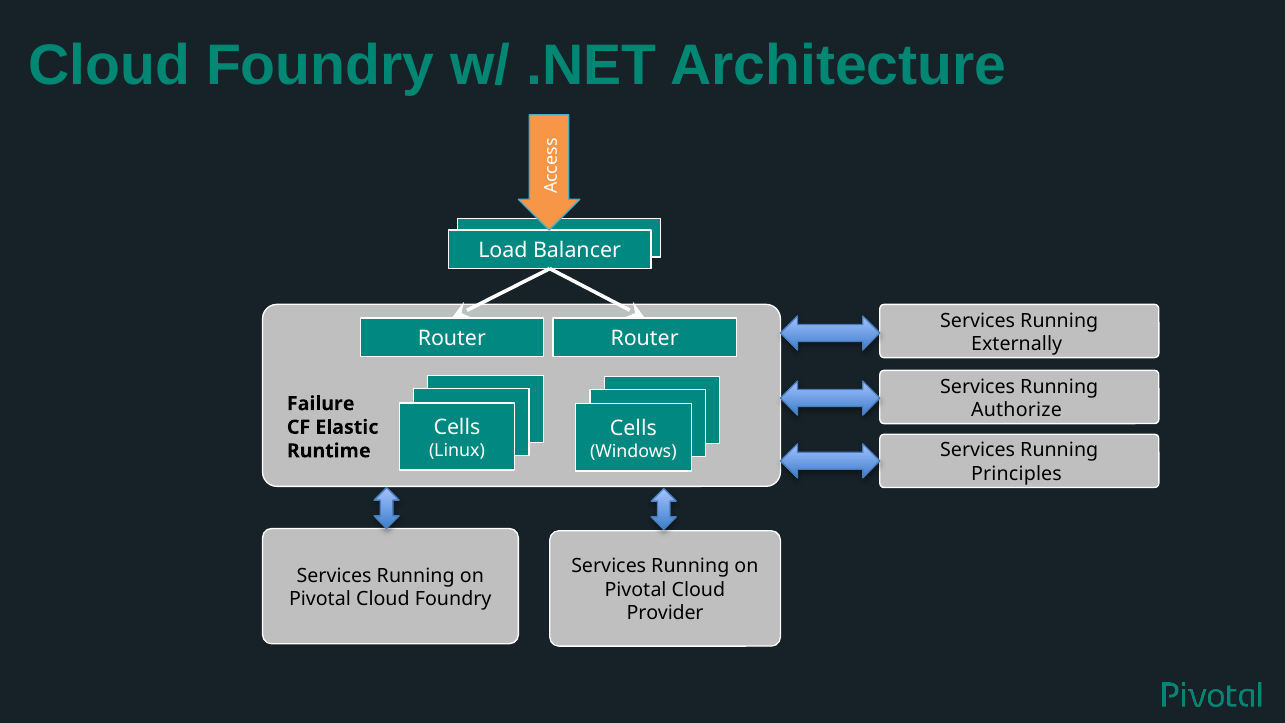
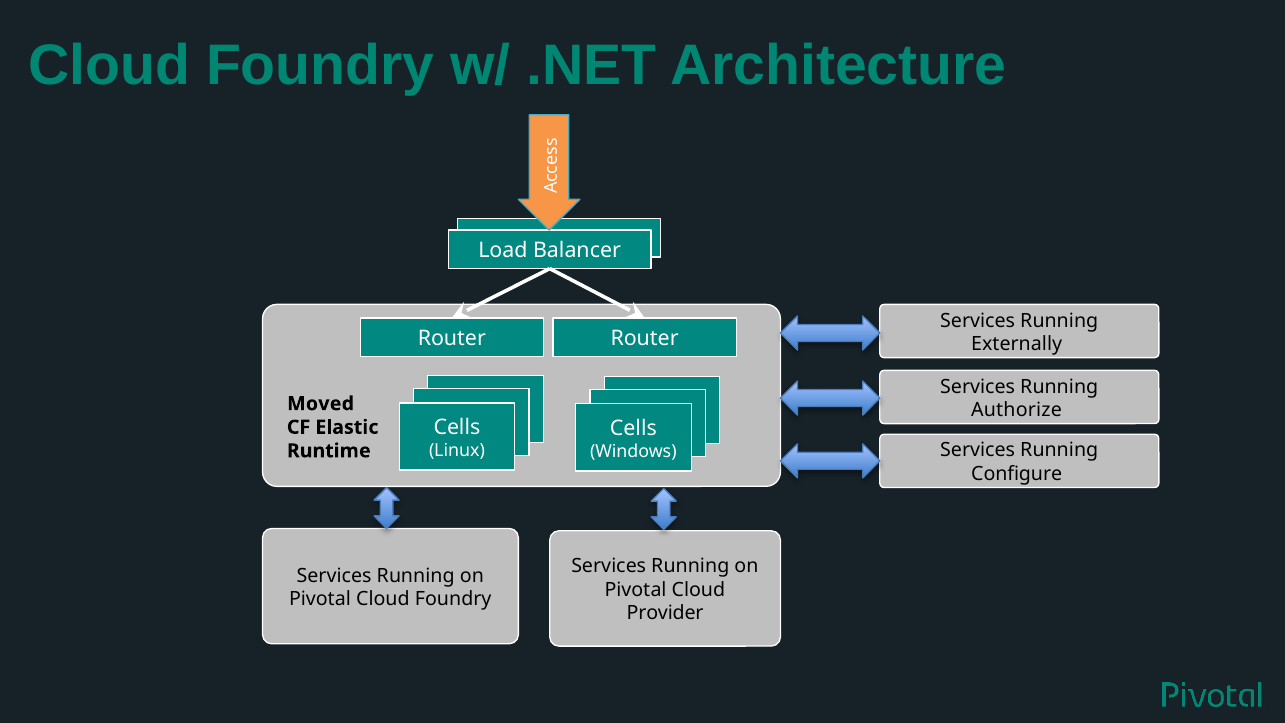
Failure: Failure -> Moved (321, 404)
Principles: Principles -> Configure (1017, 474)
